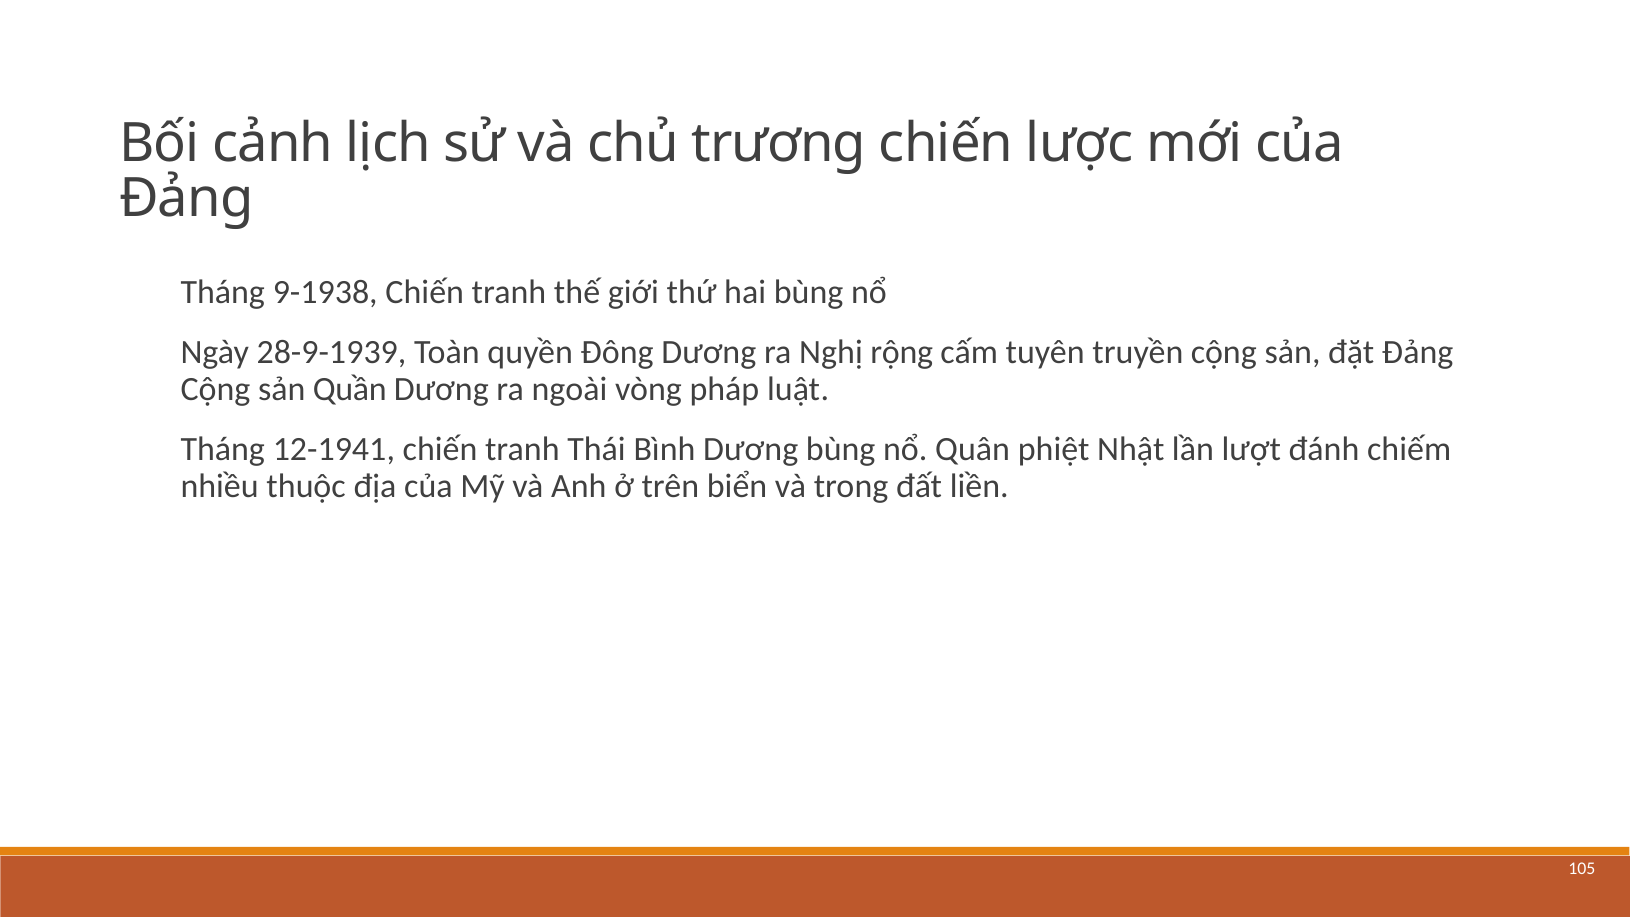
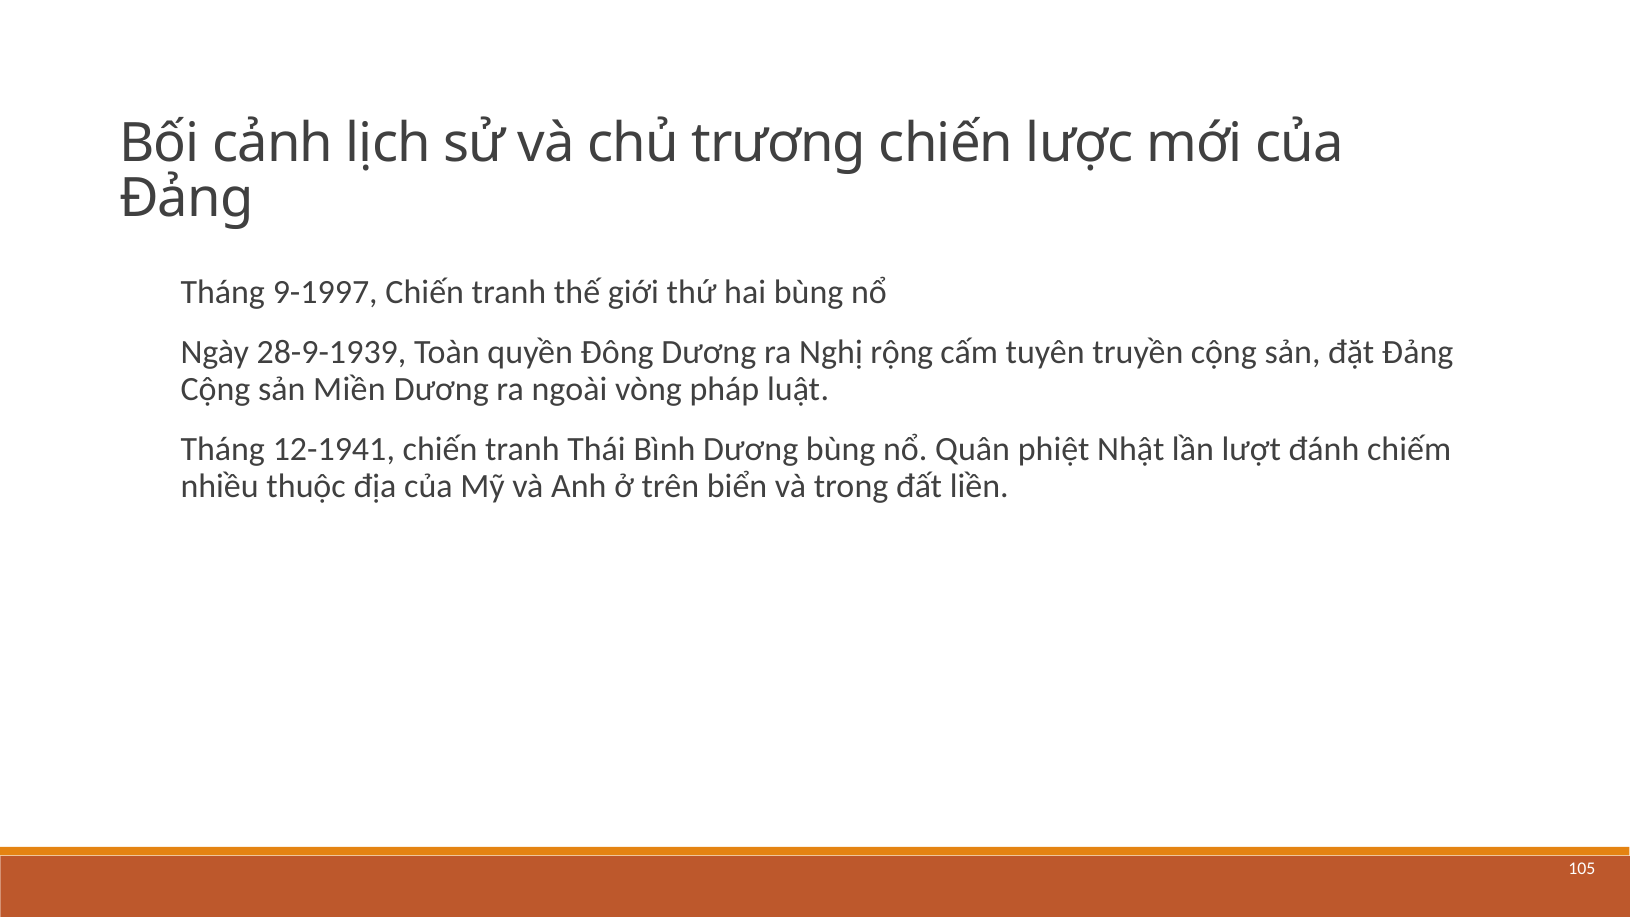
9-1938: 9-1938 -> 9-1997 (325, 292)
Quần: Quần -> Miền (350, 389)
